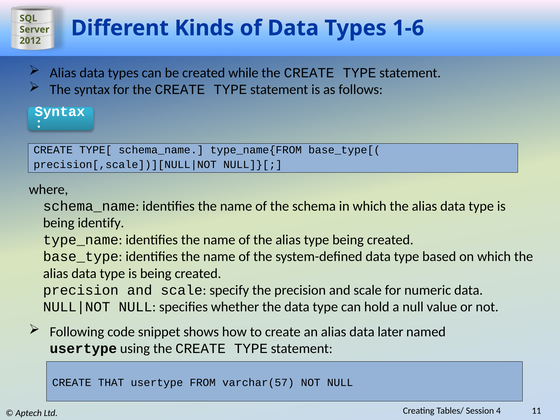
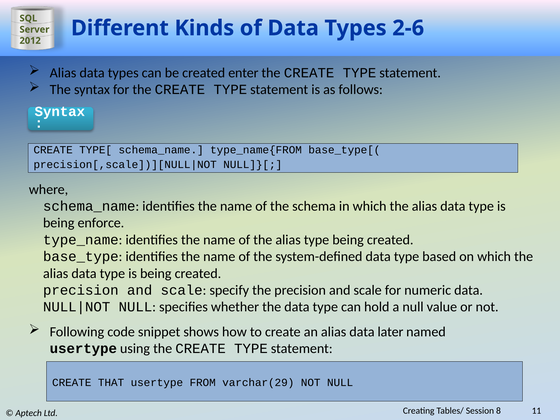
1-6: 1-6 -> 2-6 (408, 28)
while: while -> enter (243, 73)
identify: identify -> enforce (101, 223)
varchar(57: varchar(57 -> varchar(29 (258, 383)
4: 4 -> 8 (498, 411)
